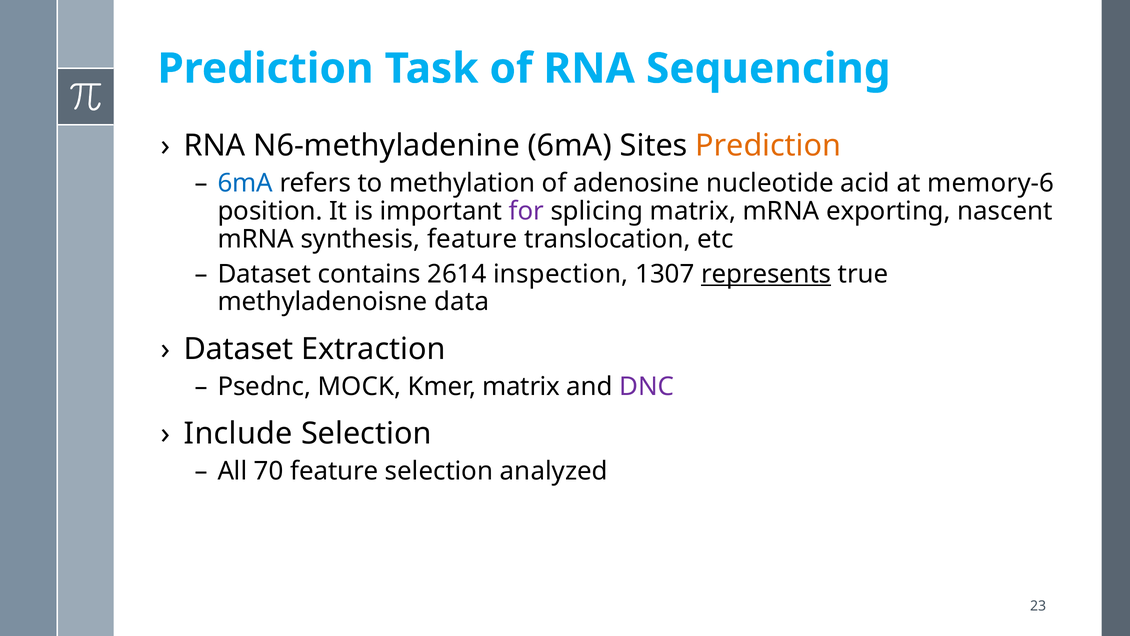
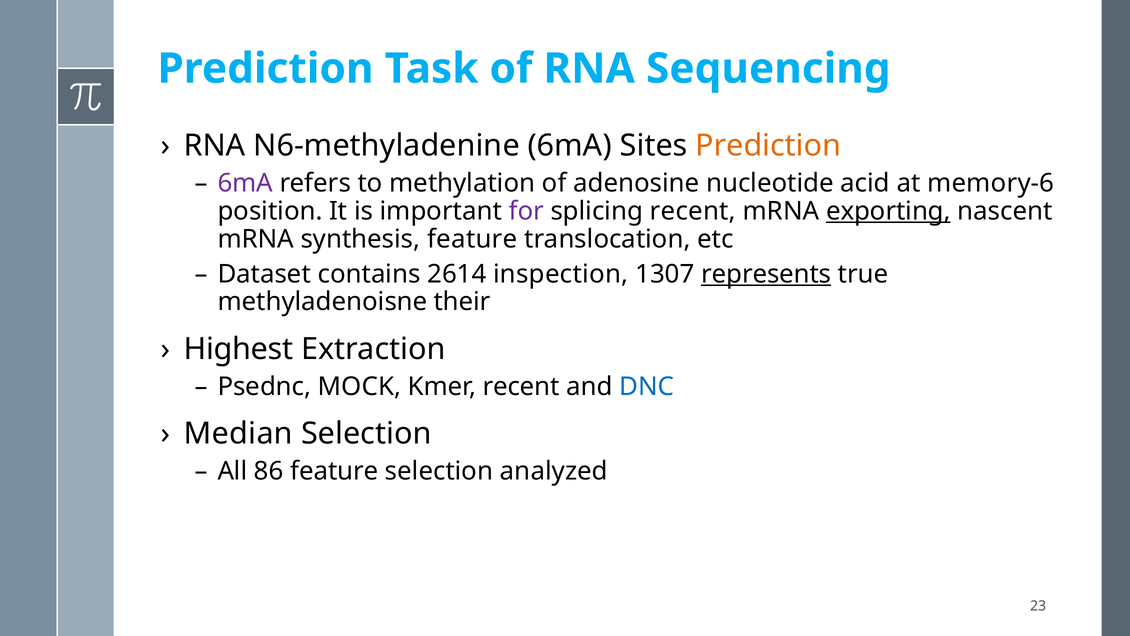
6mA colour: blue -> purple (245, 183)
splicing matrix: matrix -> recent (693, 211)
exporting underline: none -> present (888, 211)
data: data -> their (462, 302)
Dataset: Dataset -> Highest (239, 349)
Kmer matrix: matrix -> recent (521, 386)
DNC colour: purple -> blue (647, 386)
Include: Include -> Median (238, 433)
70: 70 -> 86 (269, 471)
